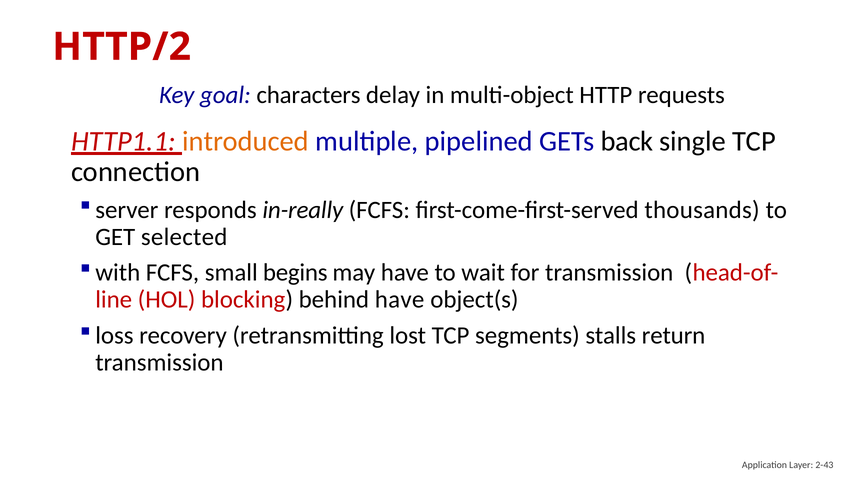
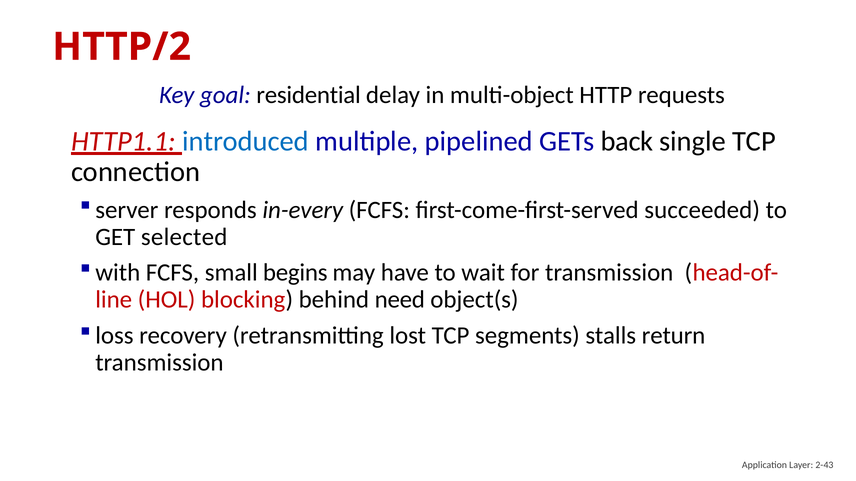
characters: characters -> residential (309, 95)
introduced colour: orange -> blue (245, 141)
in-really: in-really -> in-every (303, 210)
thousands: thousands -> succeeded (702, 210)
behind have: have -> need (400, 300)
